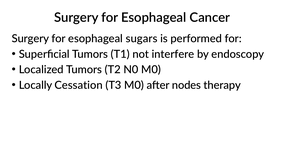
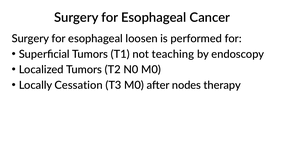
sugars: sugars -> loosen (142, 39)
interfere: interfere -> teaching (173, 54)
